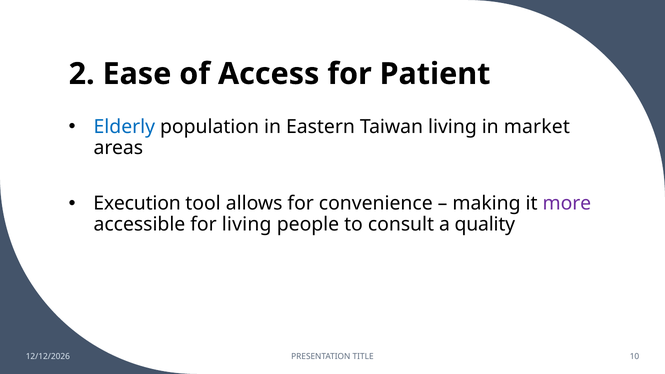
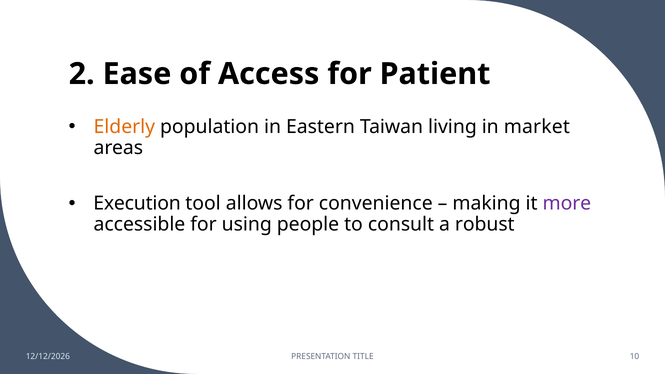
Elderly colour: blue -> orange (124, 127)
for living: living -> using (247, 224)
quality: quality -> robust (485, 224)
